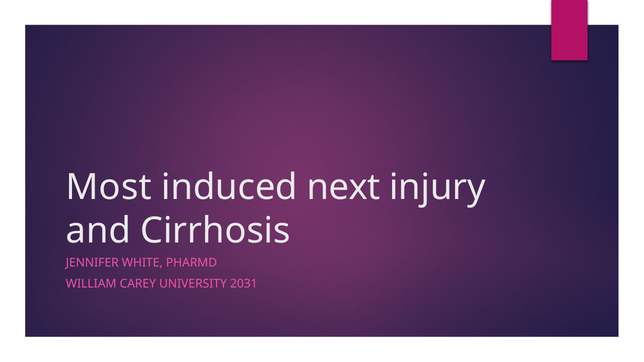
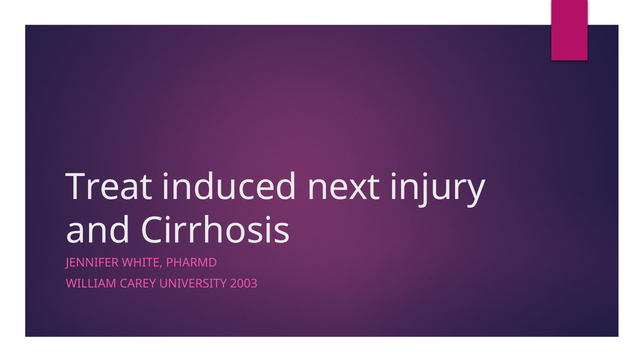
Most: Most -> Treat (109, 187)
2031: 2031 -> 2003 (244, 284)
